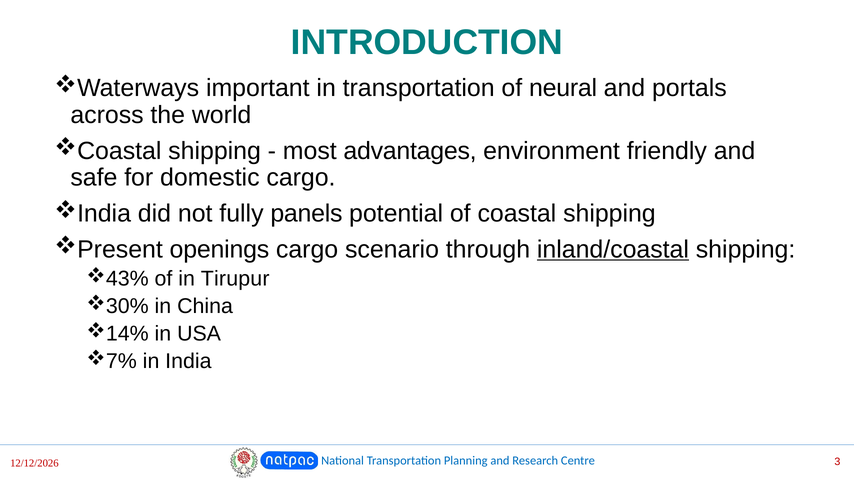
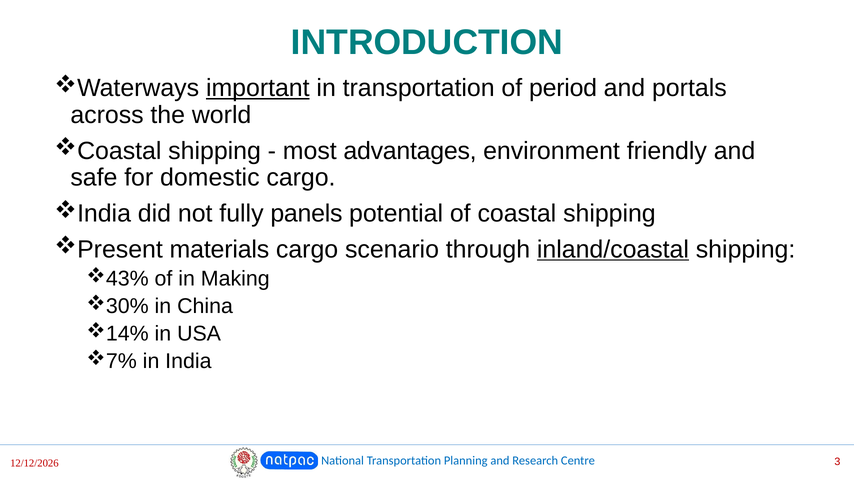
important underline: none -> present (258, 88)
neural: neural -> period (563, 88)
openings: openings -> materials (219, 249)
Tirupur: Tirupur -> Making (235, 279)
